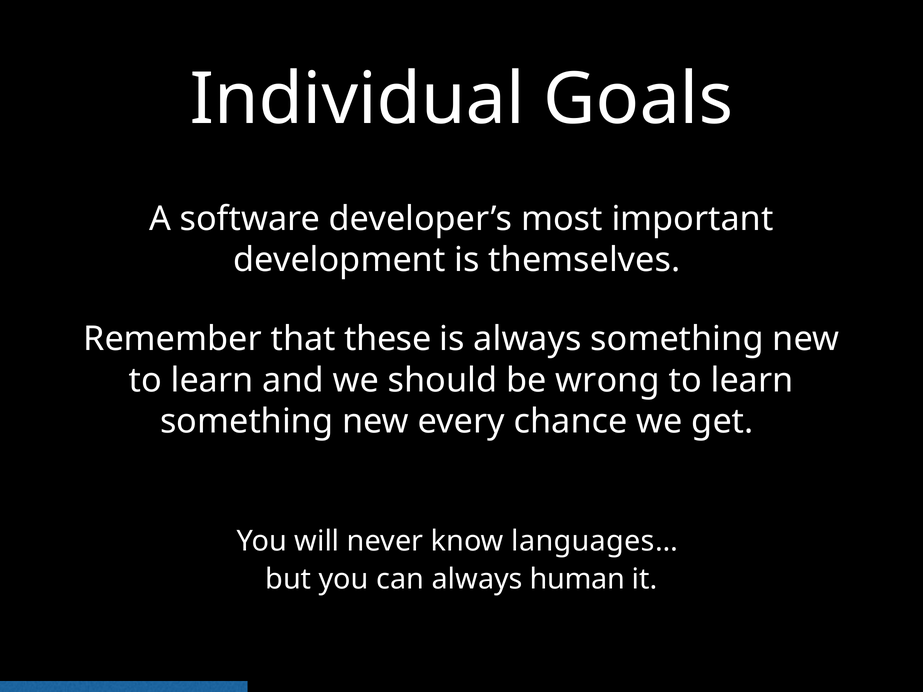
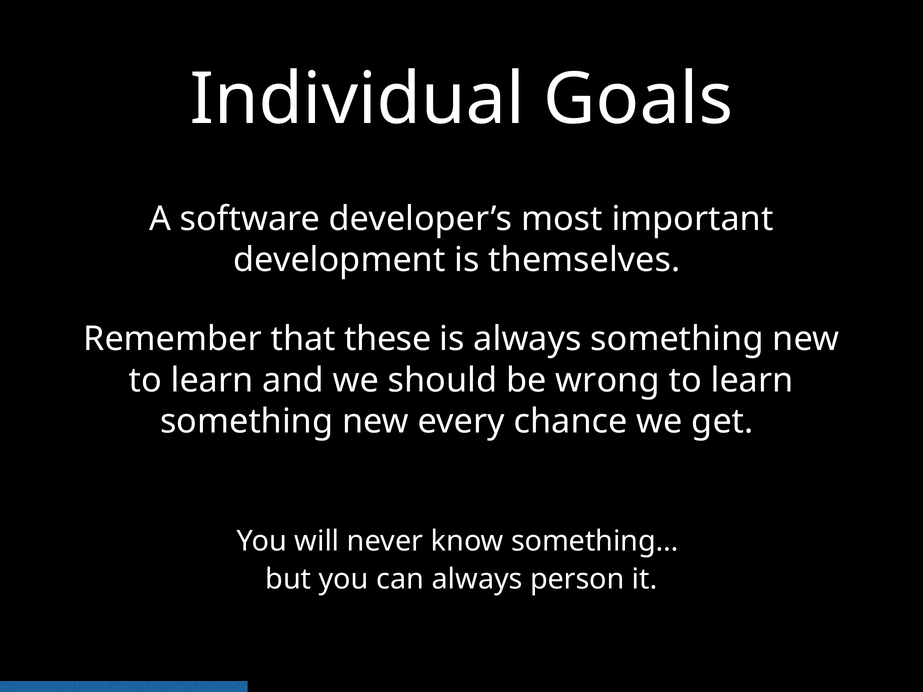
languages…: languages… -> something… (595, 541)
human: human -> person (577, 580)
